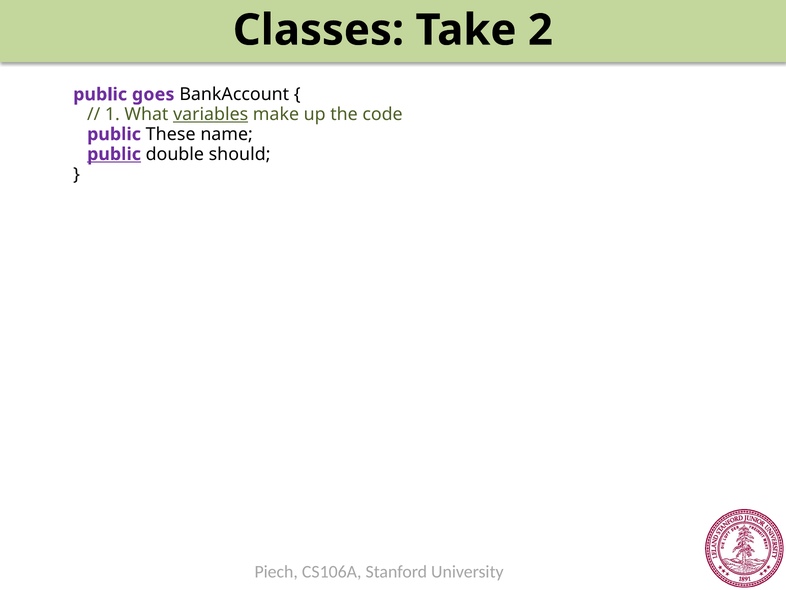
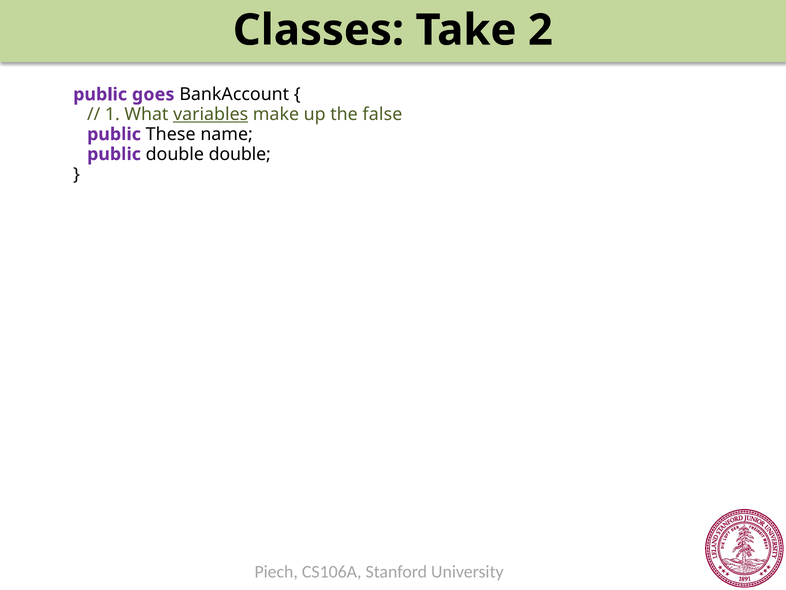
code: code -> false (382, 114)
public underline: present -> none (114, 154)
double should: should -> double (240, 154)
